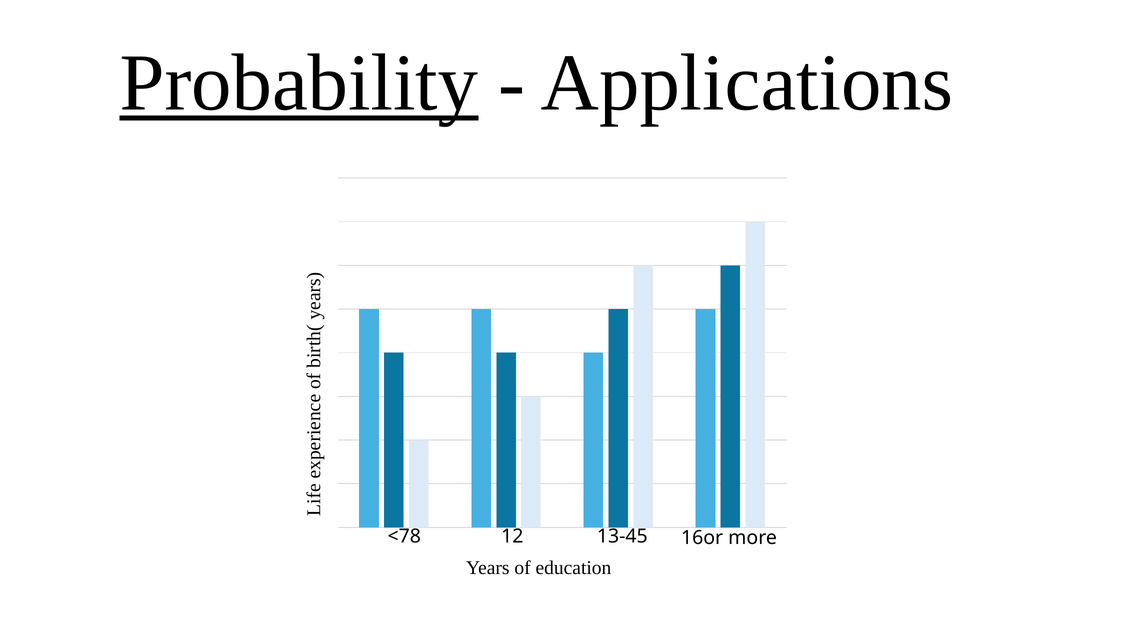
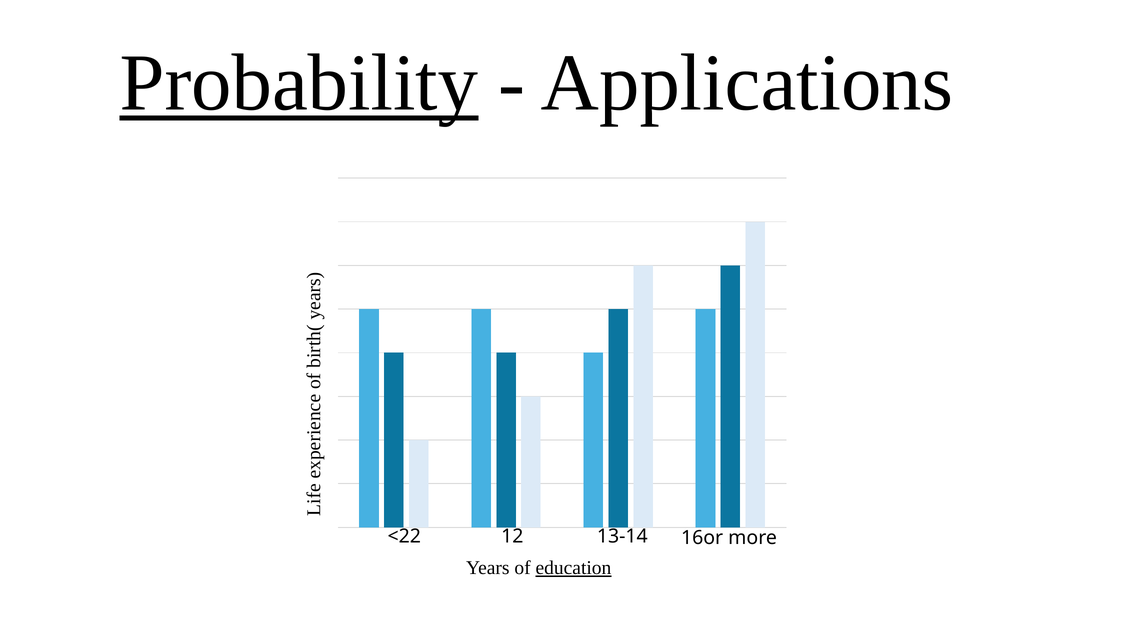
<78: <78 -> <22 (404, 535)
13-45: 13-45 -> 13-14 (622, 535)
education underline: none -> present (573, 567)
